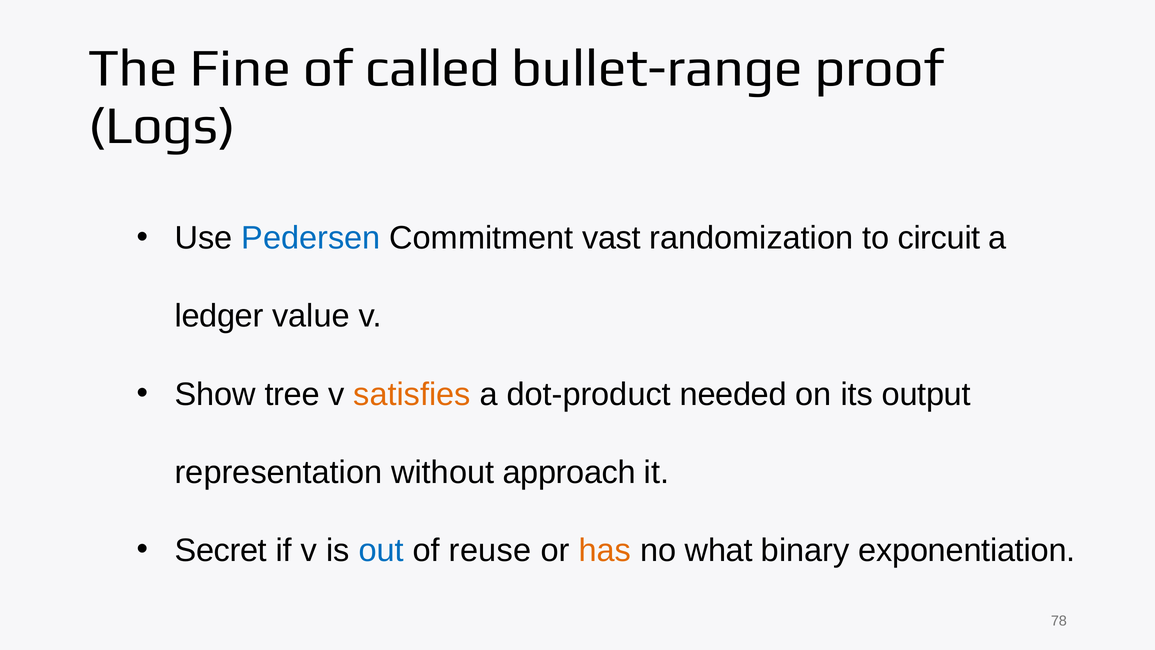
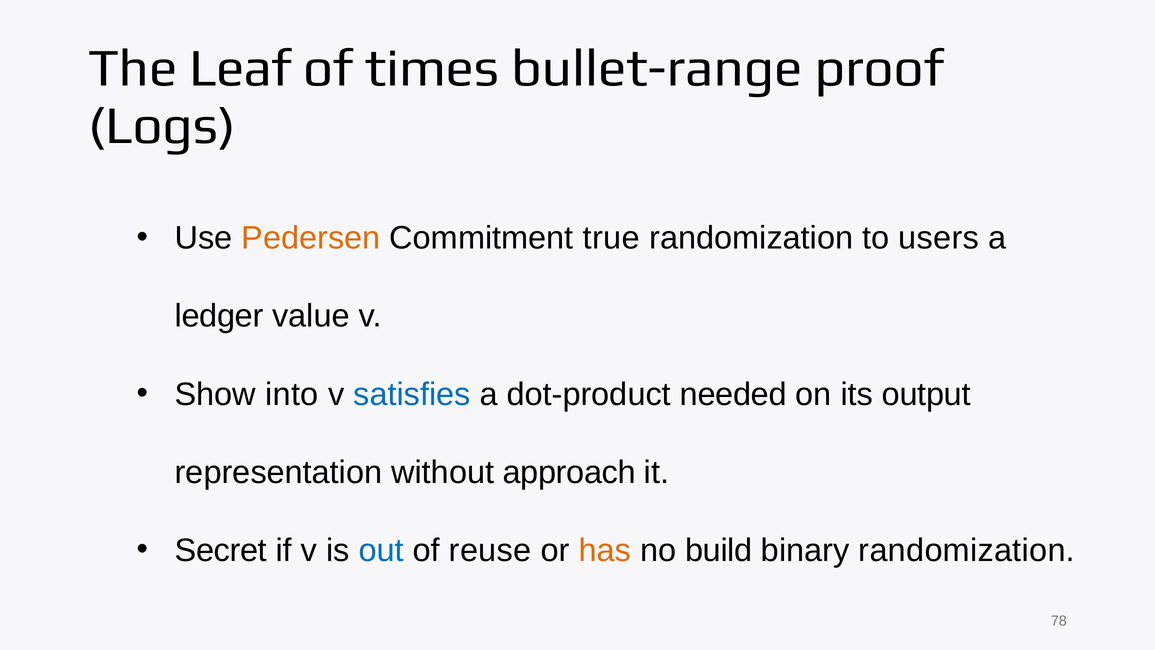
Fine: Fine -> Leaf (241, 68)
called: called -> times (432, 68)
Pedersen colour: blue -> orange (311, 238)
vast: vast -> true (611, 238)
circuit: circuit -> users (939, 238)
tree: tree -> into (292, 394)
satisfies colour: orange -> blue (412, 394)
what: what -> build (719, 550)
binary exponentiation: exponentiation -> randomization (967, 550)
